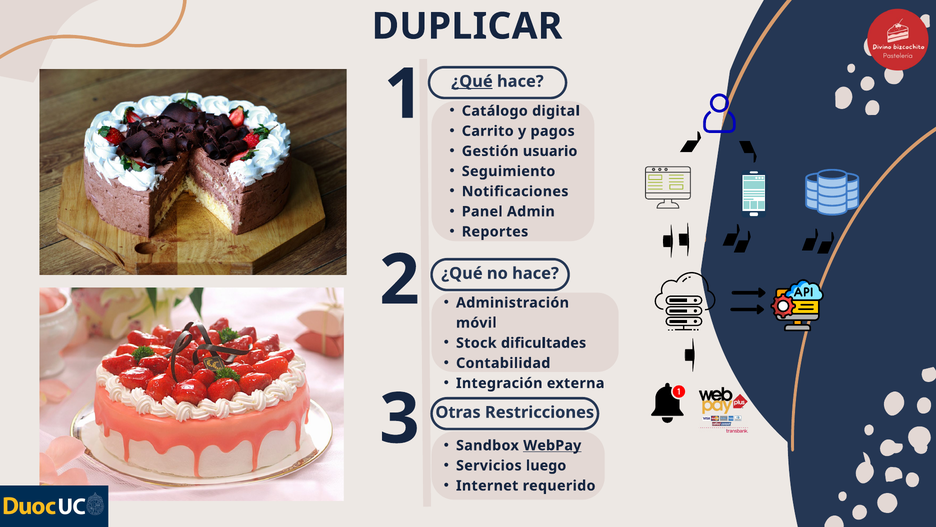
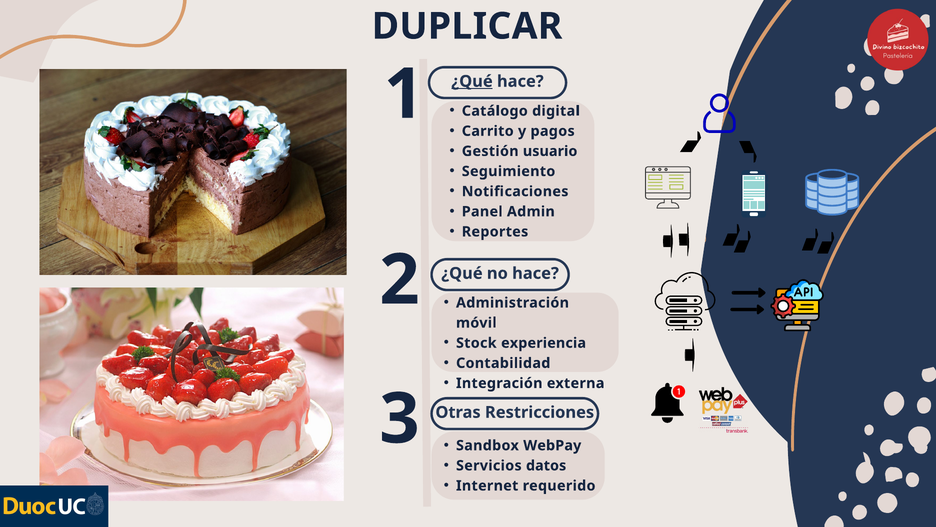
dificultades: dificultades -> experiencia (544, 343)
WebPay underline: present -> none (552, 445)
luego: luego -> datos (546, 465)
